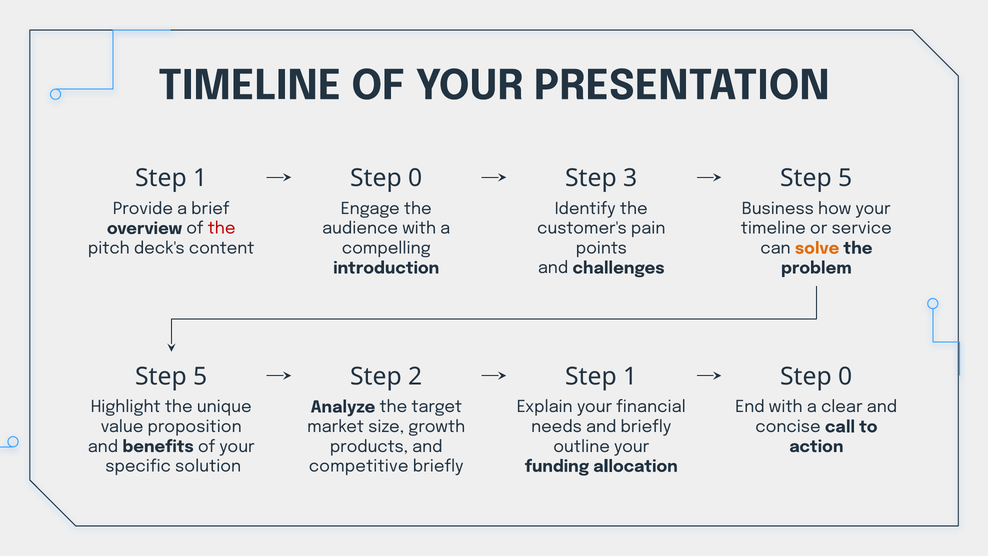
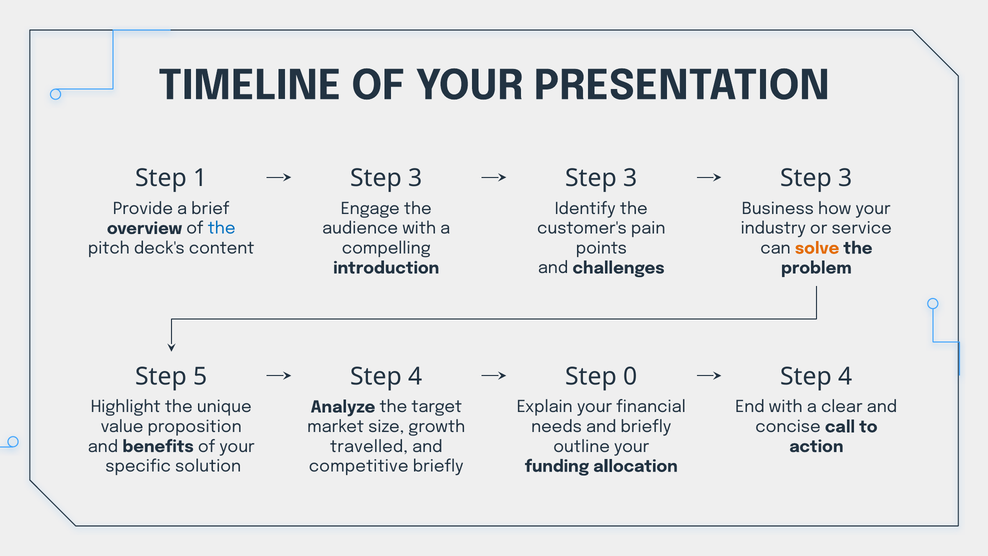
0: 0 -> 3 (415, 178)
5: 5 -> 3 (845, 178)
the colour: red -> blue (222, 228)
timeline: timeline -> industry (773, 228)
5 Step 2: 2 -> 4 (415, 376)
1: 1 -> 0 (630, 376)
0: 0 -> 4 (845, 376)
products: products -> travelled (369, 446)
